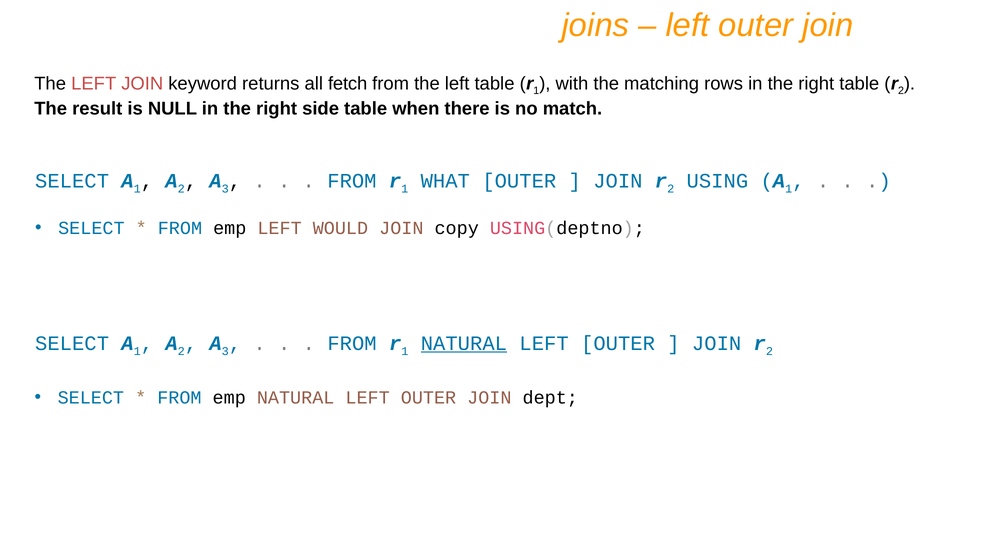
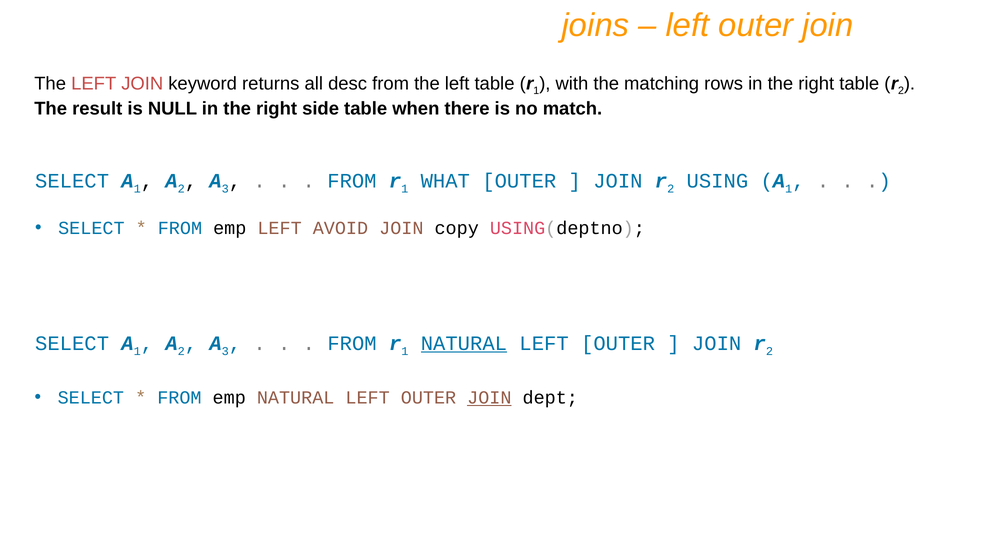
fetch: fetch -> desc (348, 84)
WOULD: WOULD -> AVOID (340, 228)
JOIN underline: none -> present (489, 397)
